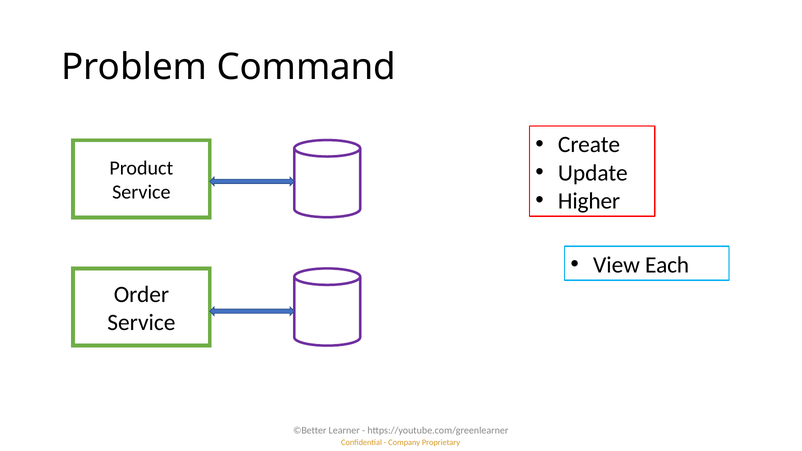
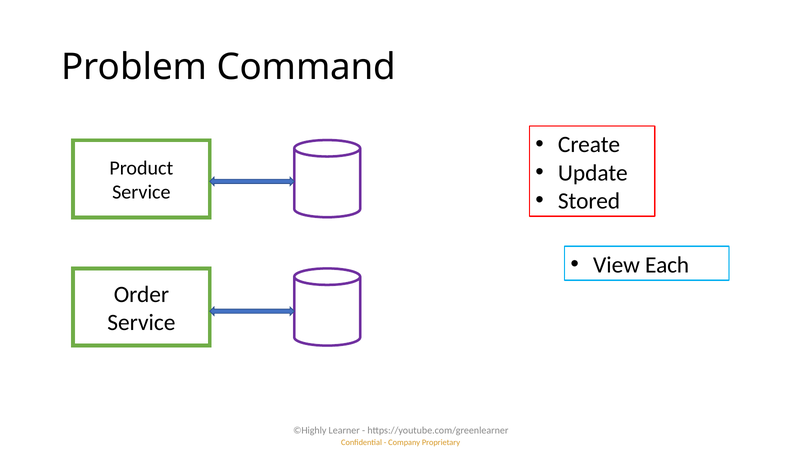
Higher: Higher -> Stored (589, 201)
©Better: ©Better -> ©Highly (310, 431)
